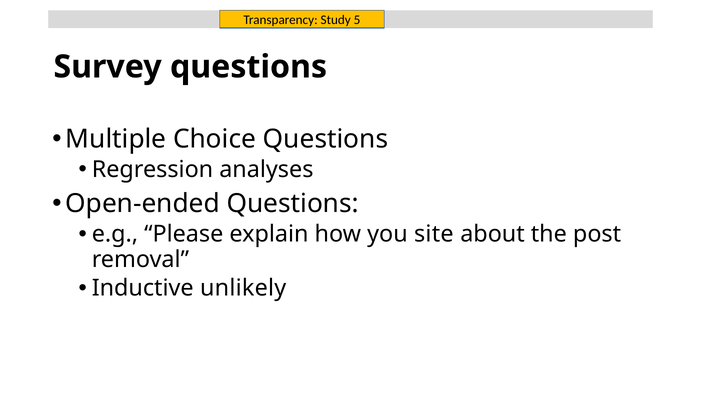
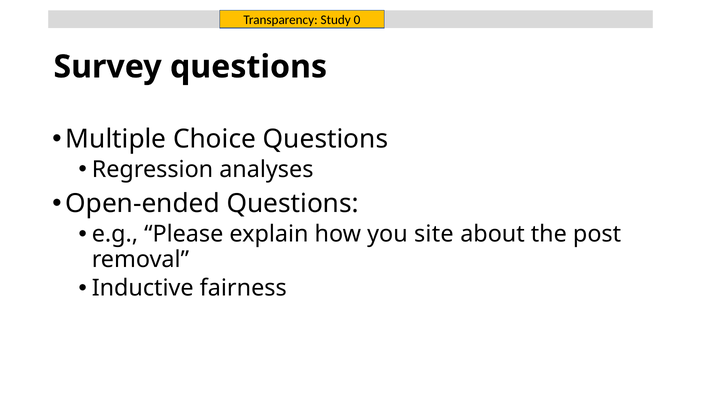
5: 5 -> 0 (357, 20)
unlikely: unlikely -> fairness (243, 289)
